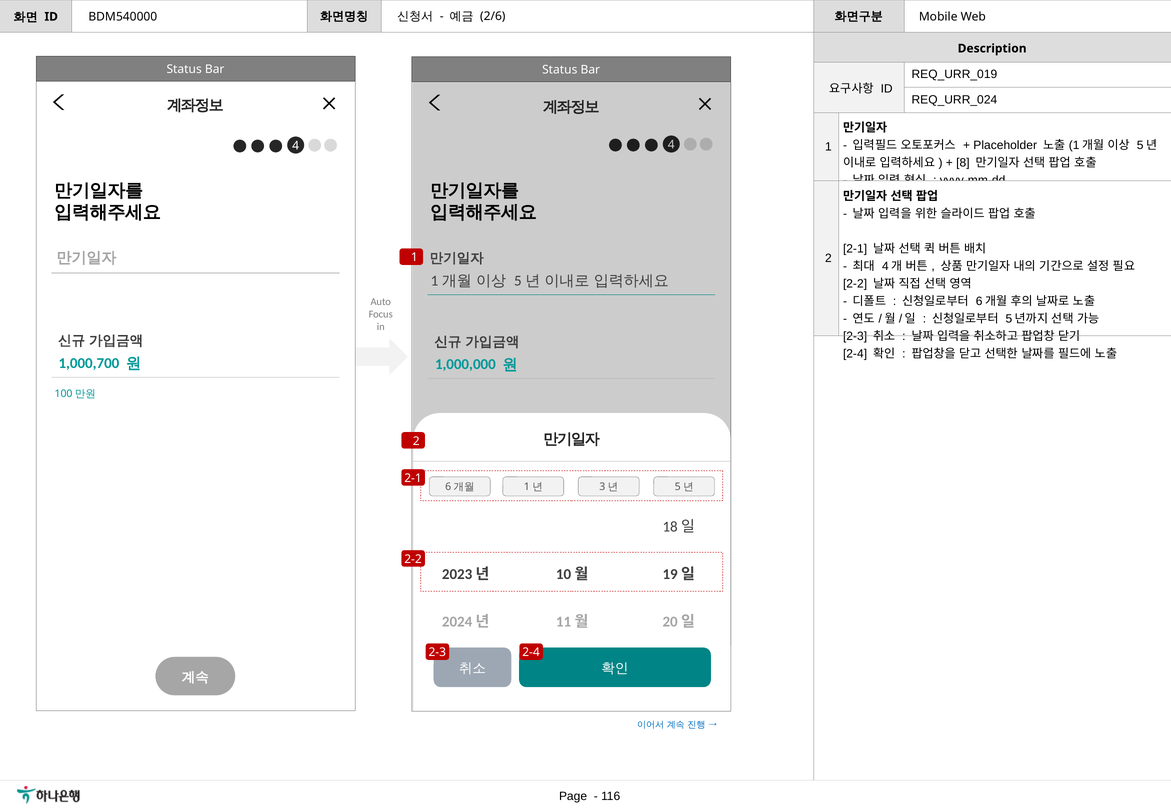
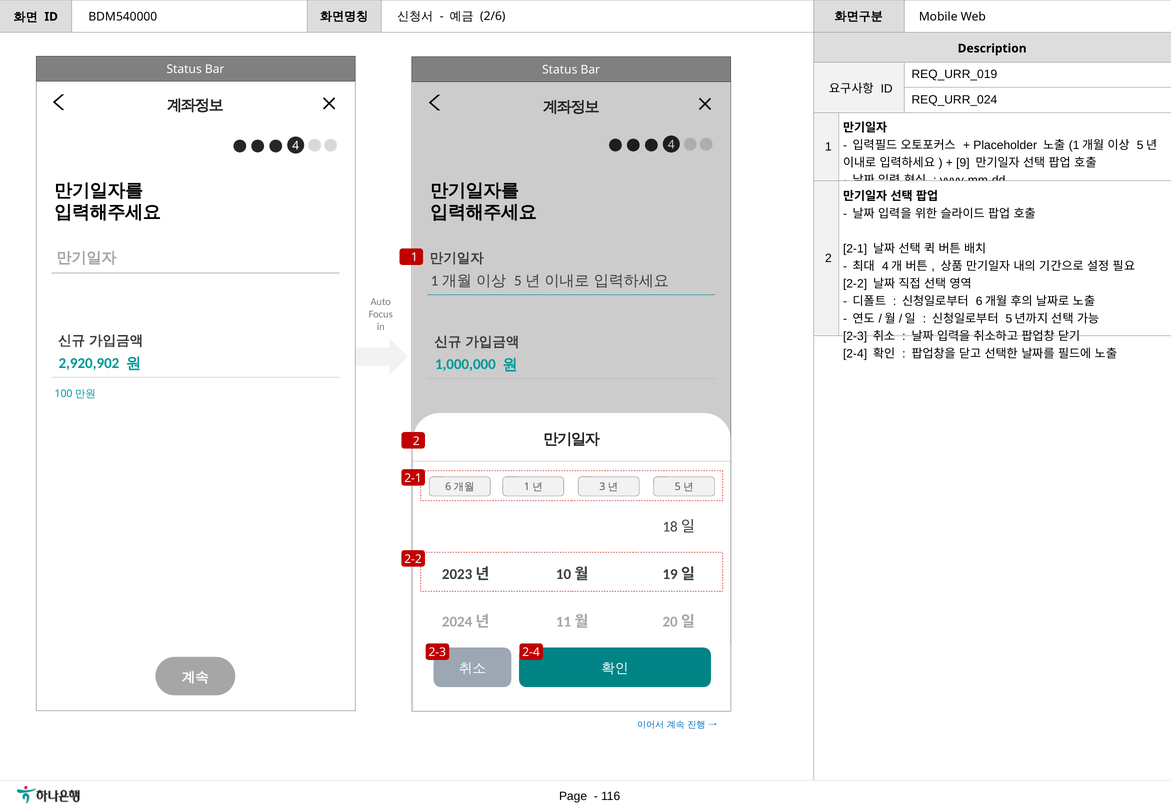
8: 8 -> 9 (963, 163)
1,000,700: 1,000,700 -> 2,920,902 (89, 363)
